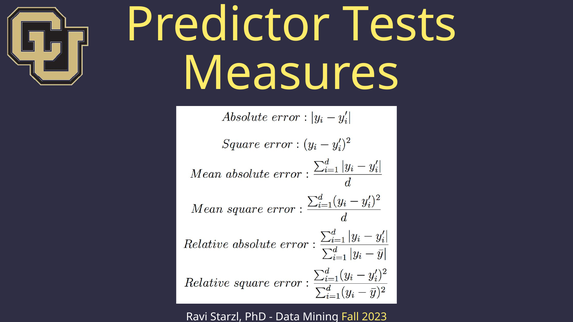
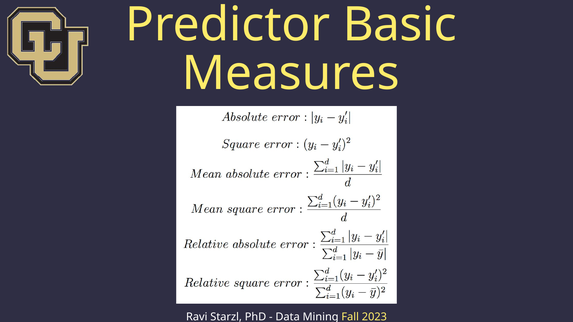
Tests: Tests -> Basic (400, 25)
